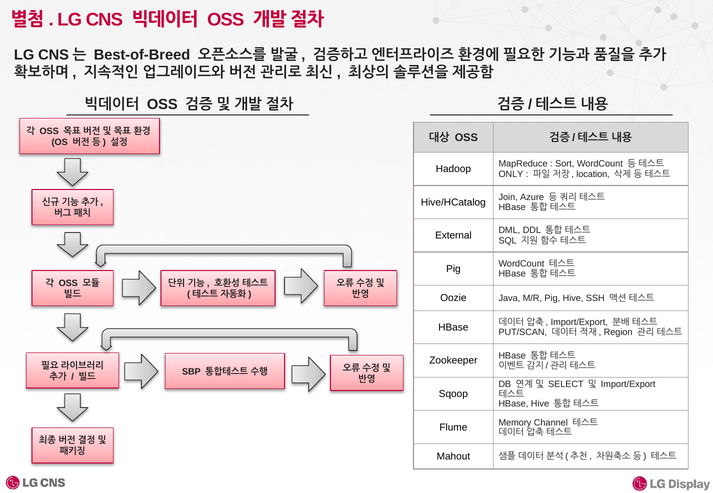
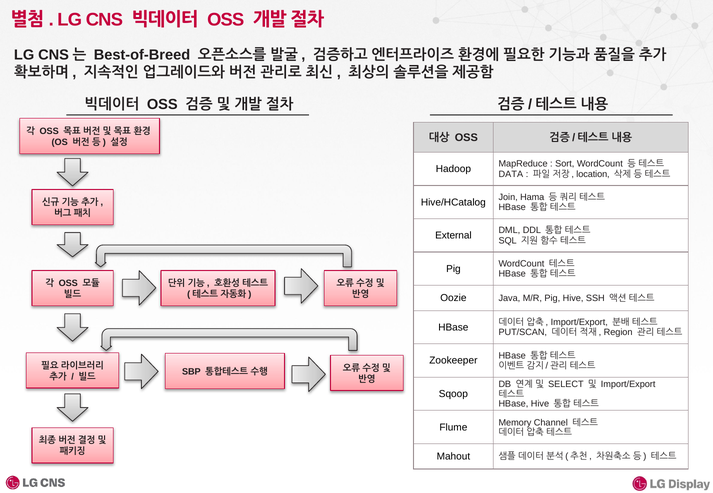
ONLY: ONLY -> DATA (511, 174)
Azure: Azure -> Hama (532, 197)
